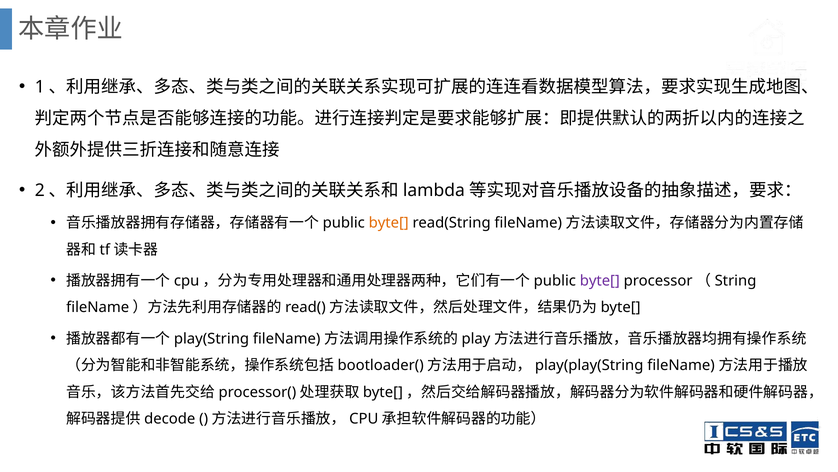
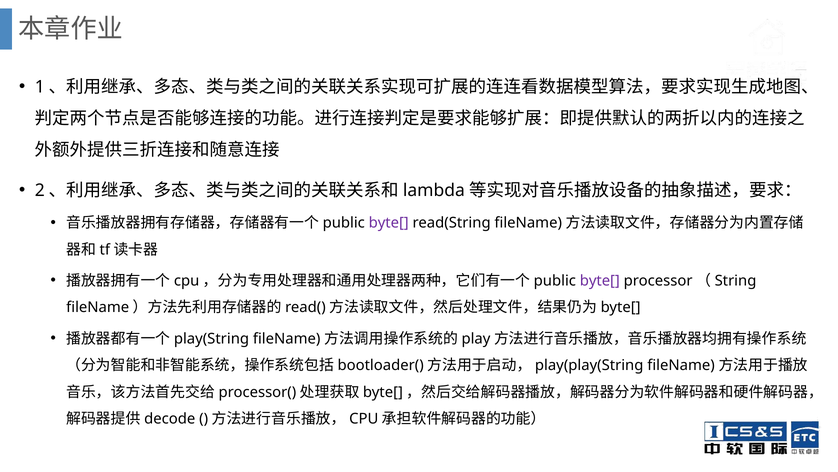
byte[ colour: orange -> purple (389, 223)
